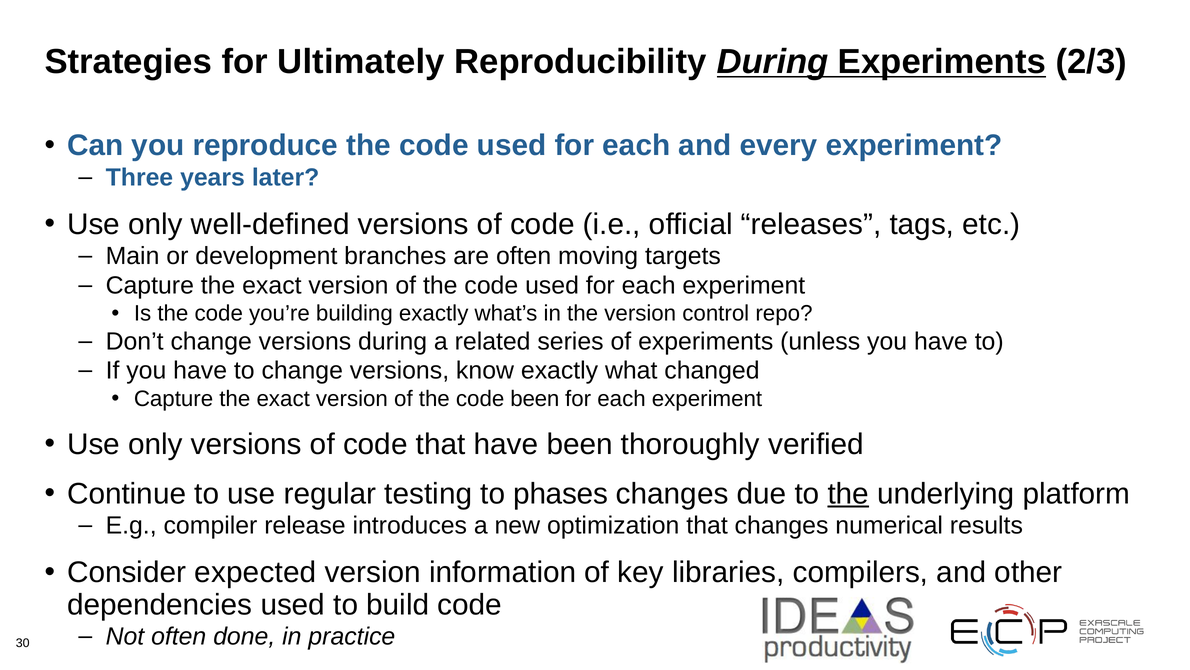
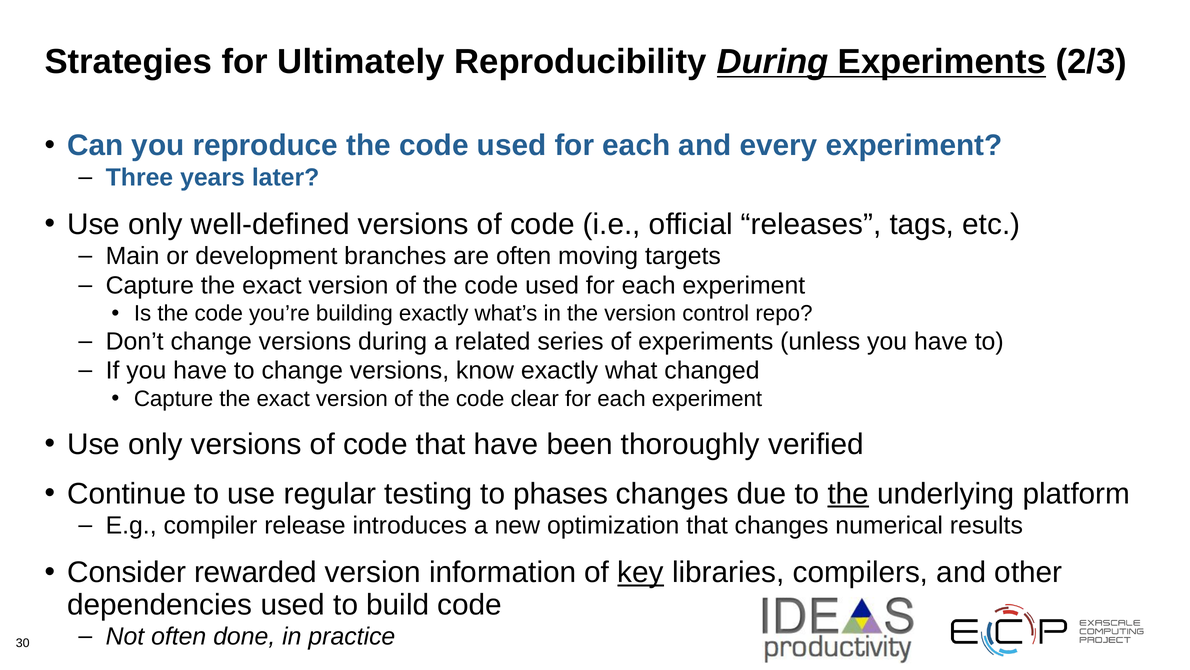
code been: been -> clear (535, 398)
expected: expected -> rewarded (256, 572)
key underline: none -> present (641, 572)
